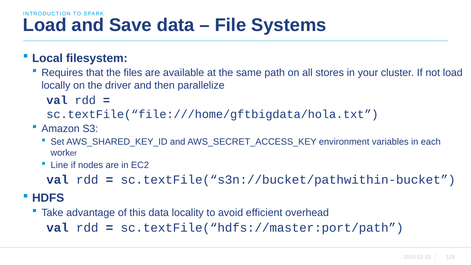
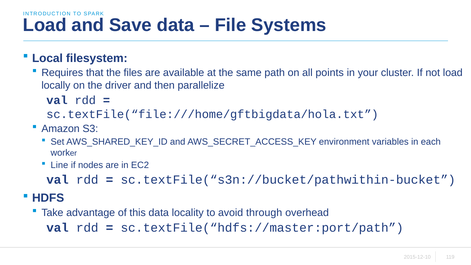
stores: stores -> points (330, 73)
efficient: efficient -> through (264, 213)
